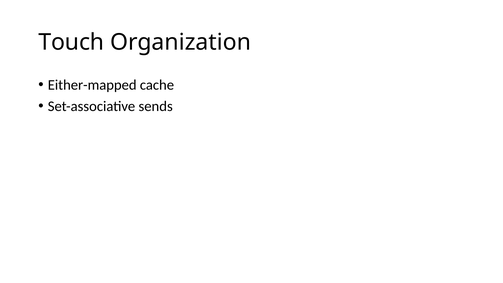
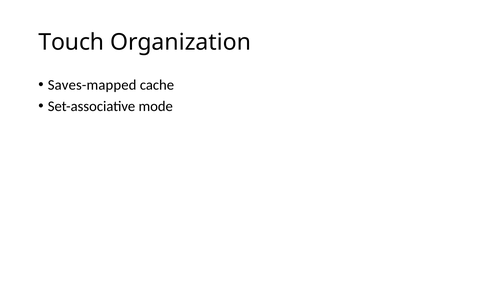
Either-mapped: Either-mapped -> Saves-mapped (92, 85)
sends: sends -> mode (156, 106)
